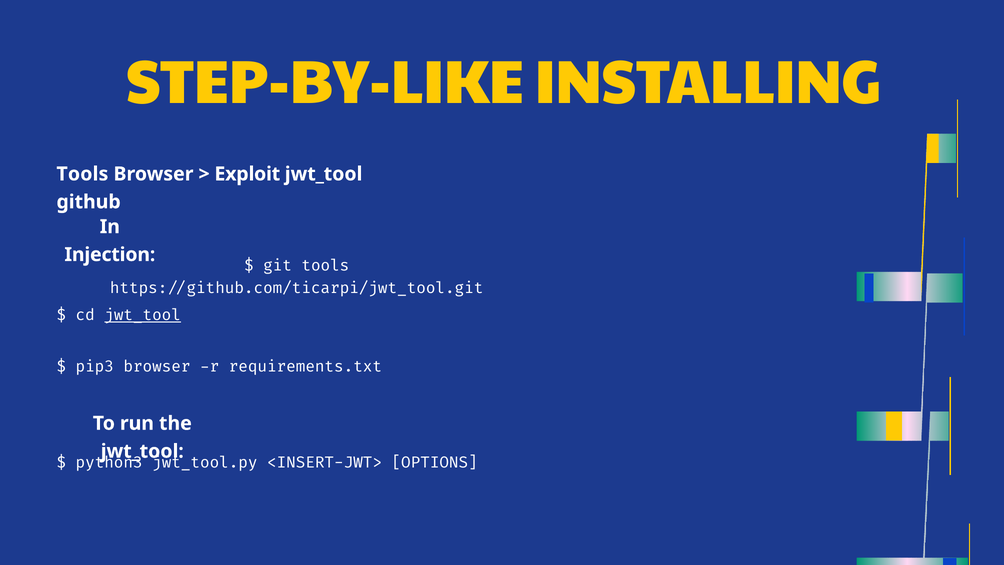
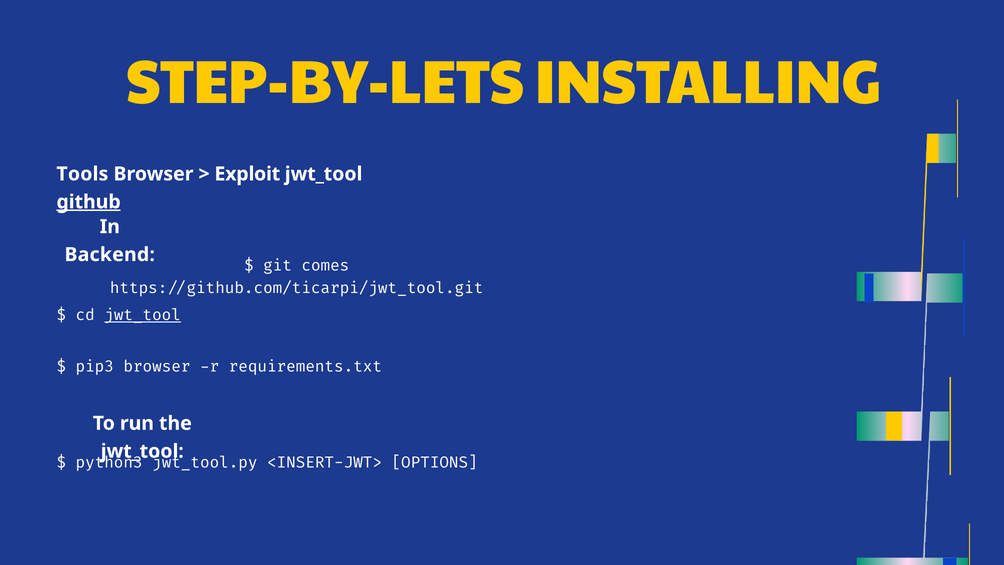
STEP-BY-LIKE: STEP-BY-LIKE -> STEP-BY-LETS (325, 83)
github underline: none -> present (89, 202)
Injection: Injection -> Backend (110, 255)
git tools: tools -> comes (325, 266)
